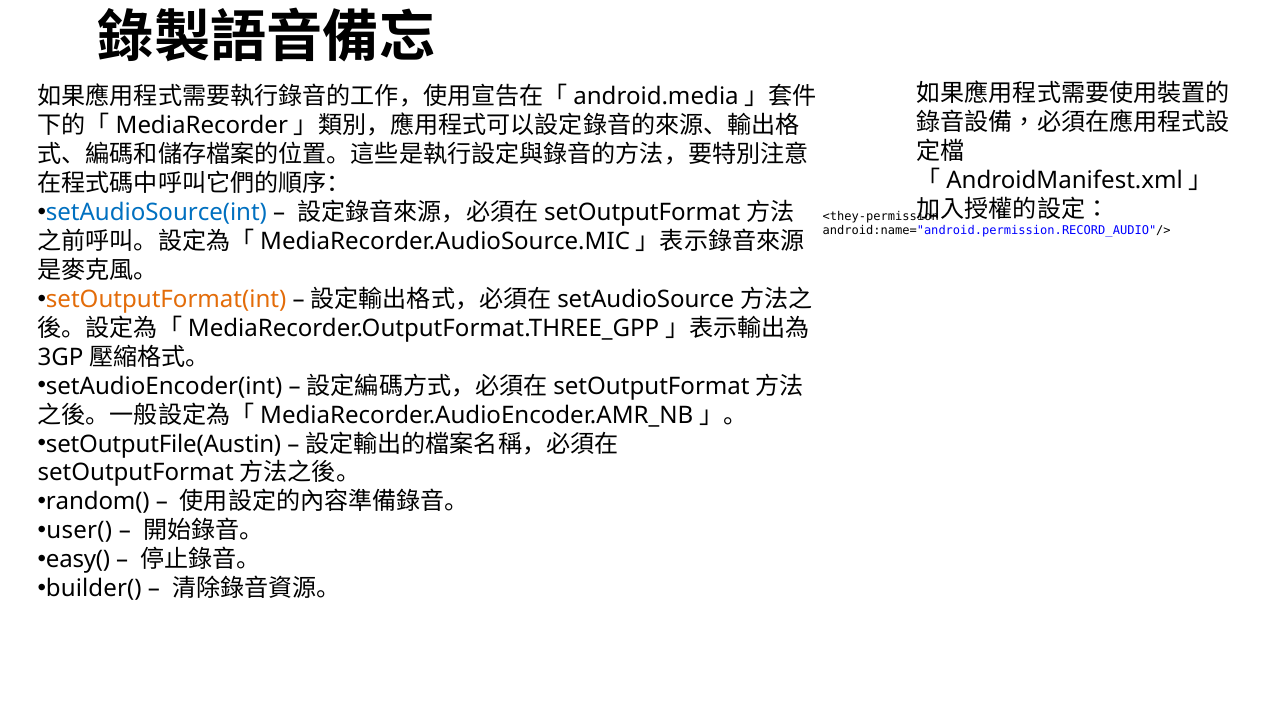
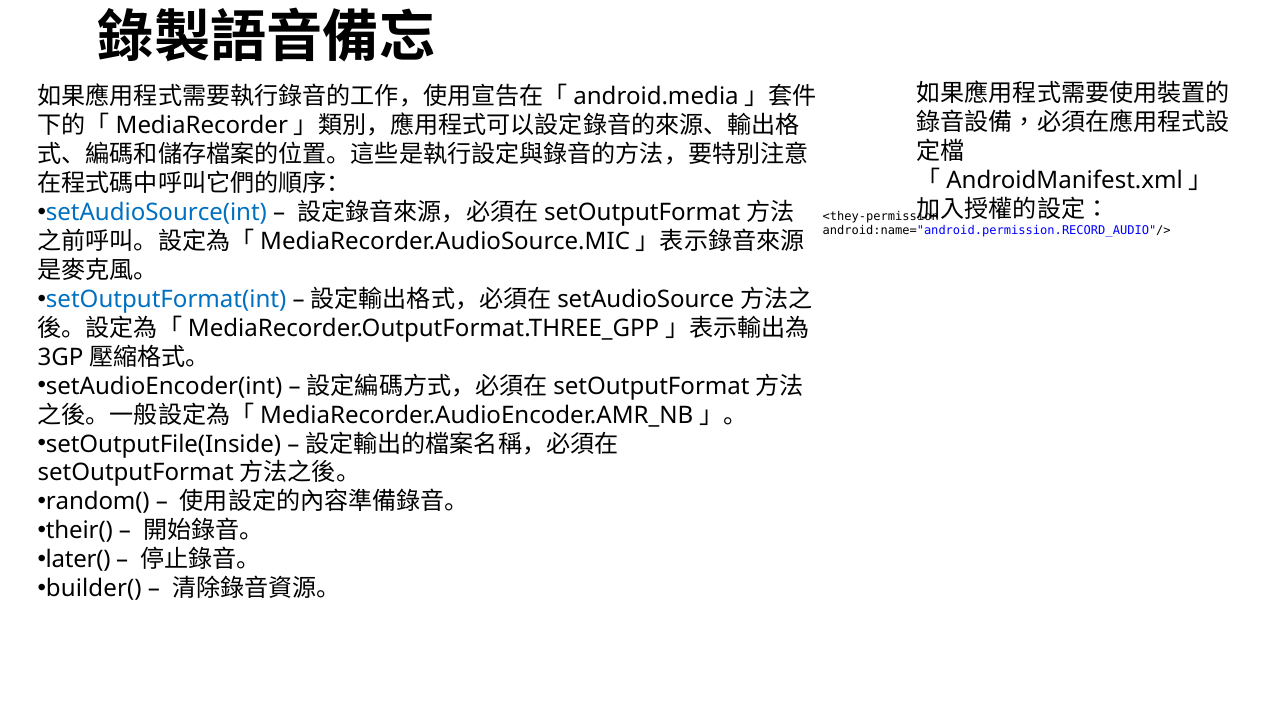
setOutputFormat(int colour: orange -> blue (166, 299)
setOutputFile(Austin: setOutputFile(Austin -> setOutputFile(Inside (164, 444)
user(: user( -> their( (79, 531)
easy(: easy( -> later( (78, 560)
